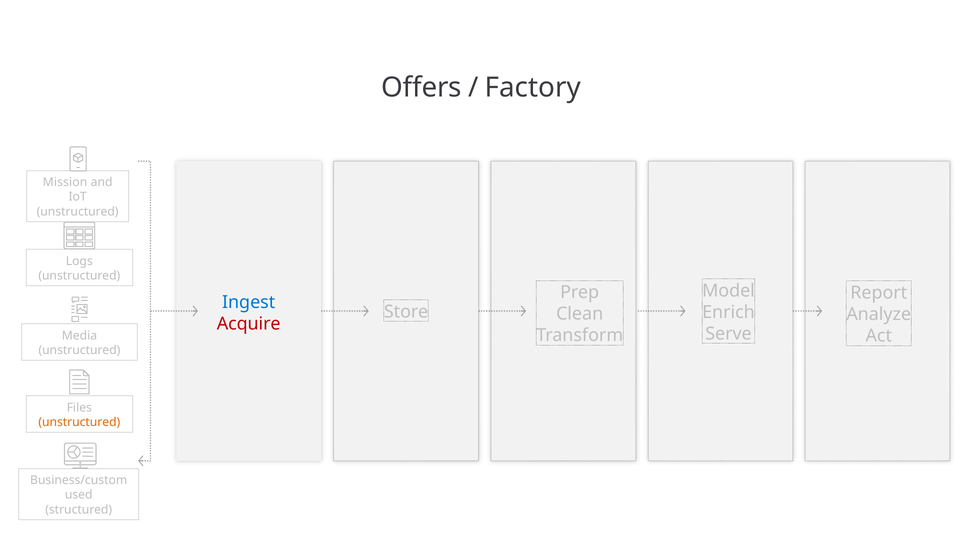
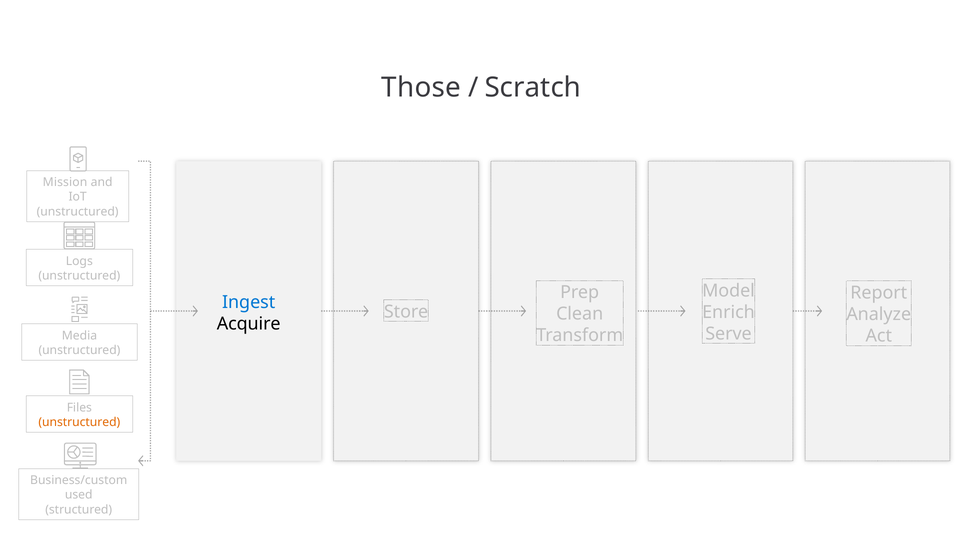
Offers: Offers -> Those (421, 88)
Factory: Factory -> Scratch (533, 88)
Acquire colour: red -> black (249, 324)
